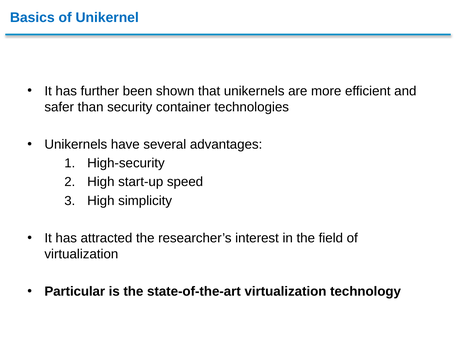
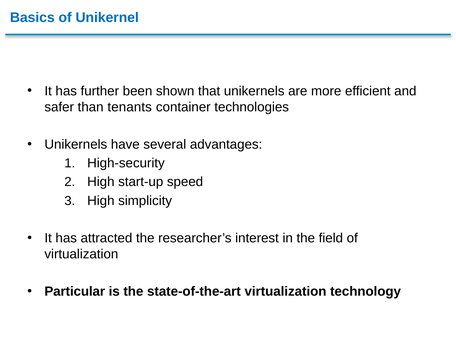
security: security -> tenants (130, 107)
